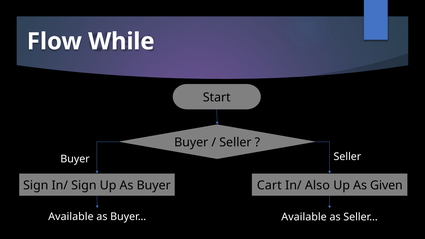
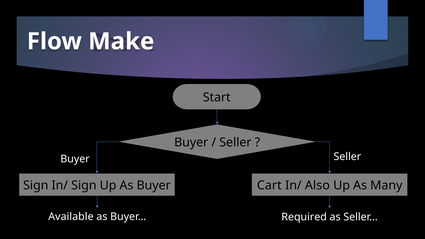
While: While -> Make (121, 41)
Given: Given -> Many (386, 186)
Available: Available -> Required (304, 217)
